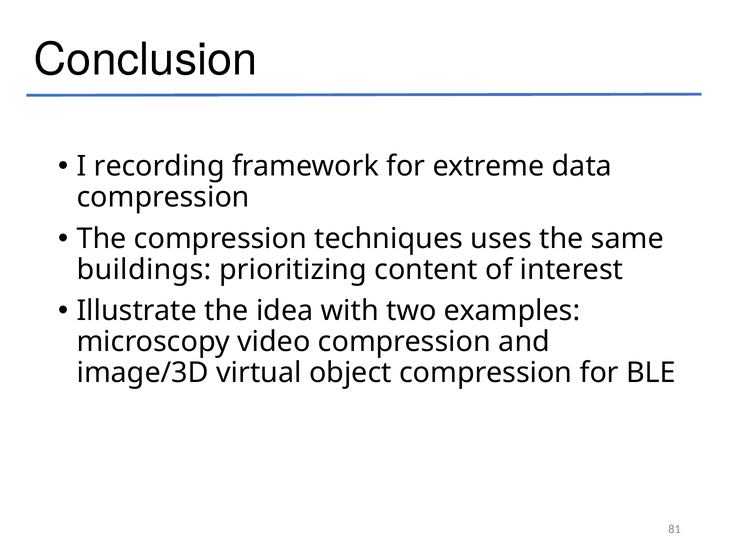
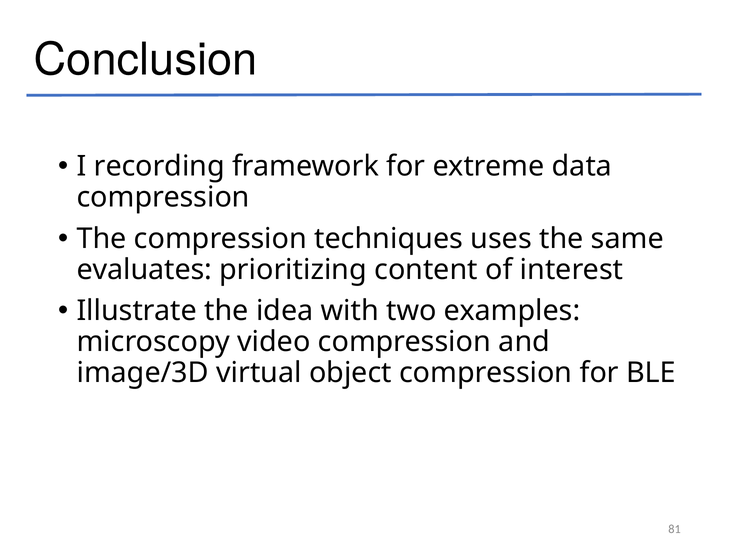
buildings: buildings -> evaluates (144, 270)
